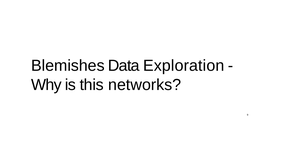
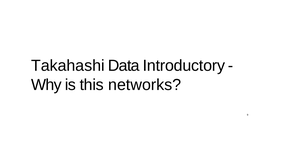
Blemishes: Blemishes -> Takahashi (68, 65)
Exploration: Exploration -> Introductory (184, 65)
